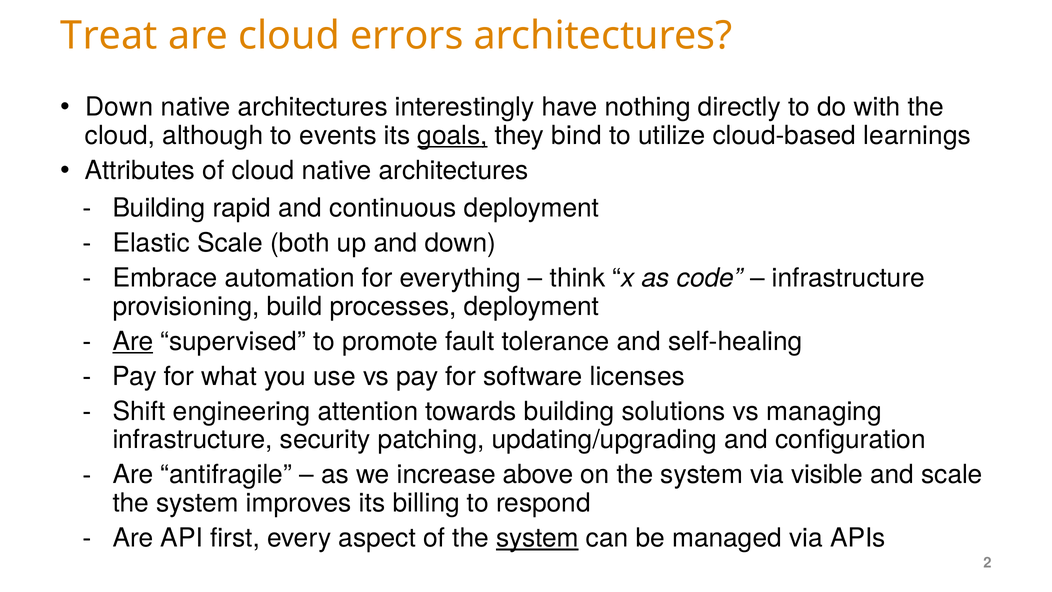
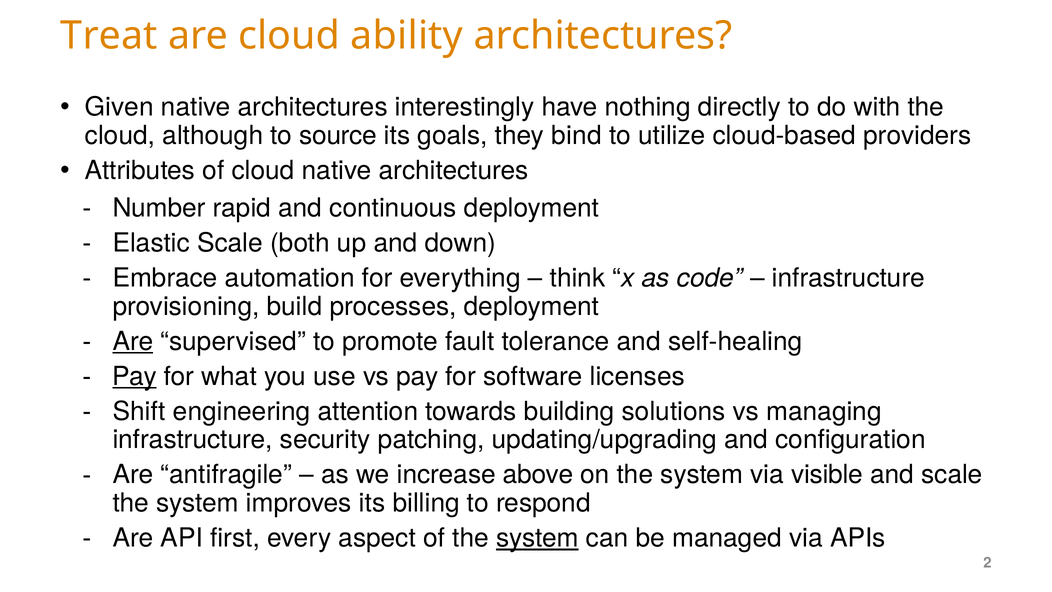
errors: errors -> ability (407, 36)
Down: Down -> Given (119, 107)
events: events -> source (338, 136)
goals underline: present -> none (453, 136)
learnings: learnings -> providers (917, 136)
Building: Building -> Number (159, 208)
Pay underline: none -> present (135, 376)
